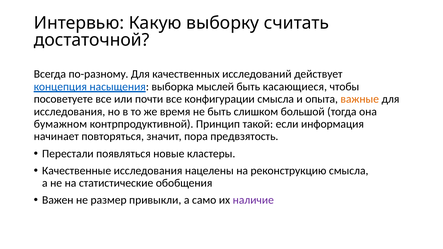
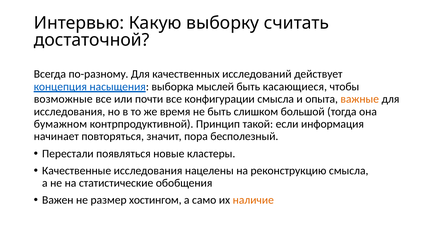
посоветуете: посоветуете -> возможные (63, 99)
предвзятость: предвзятость -> бесполезный (244, 137)
привыкли: привыкли -> хостингом (155, 200)
наличие colour: purple -> orange (253, 200)
